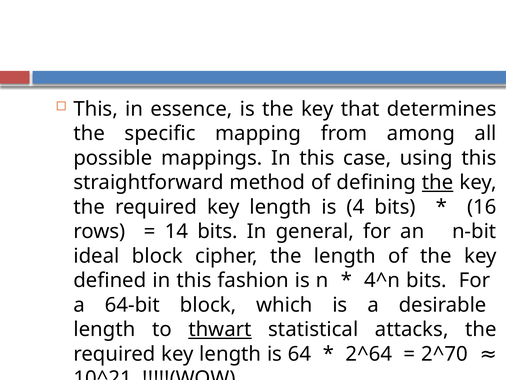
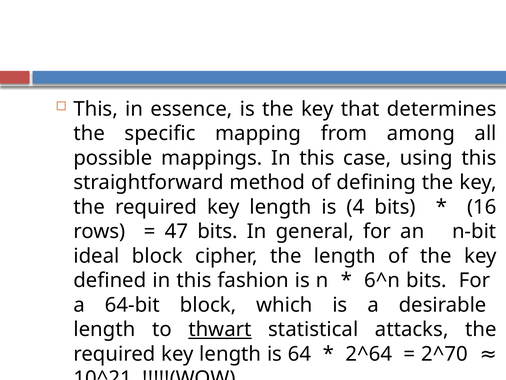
the underline: present -> none (438, 182)
14: 14 -> 47 (176, 231)
4^n: 4^n -> 6^n (382, 280)
